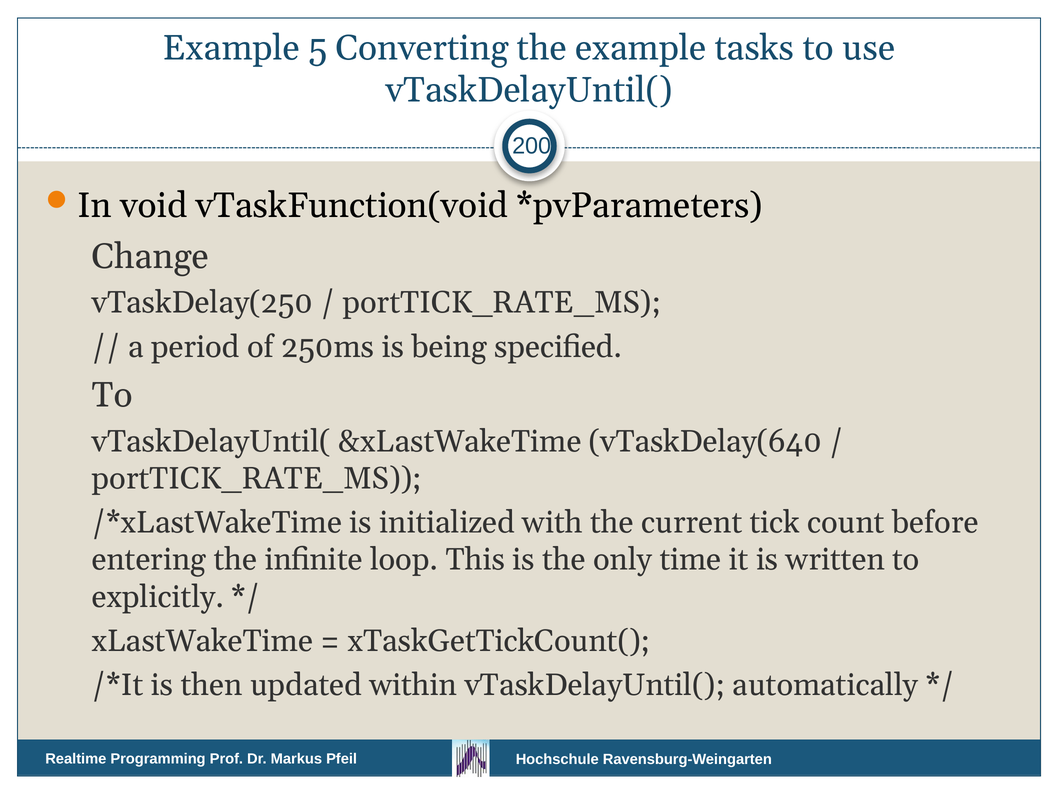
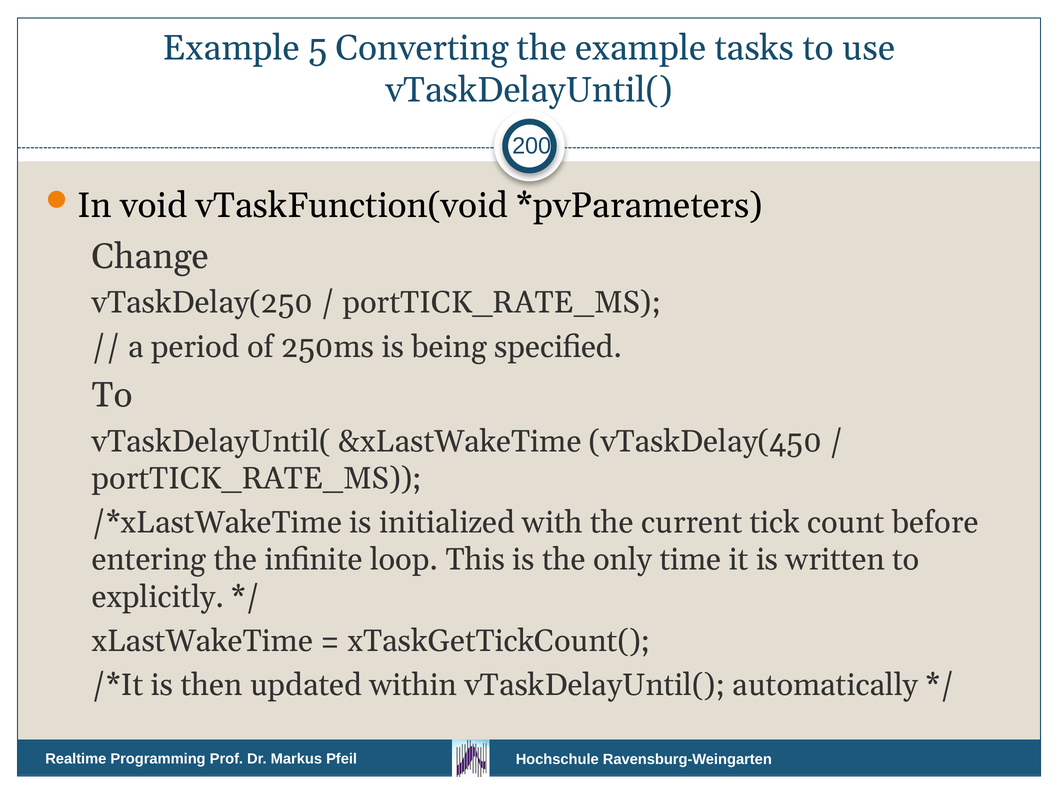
vTaskDelay(640: vTaskDelay(640 -> vTaskDelay(450 (705, 442)
